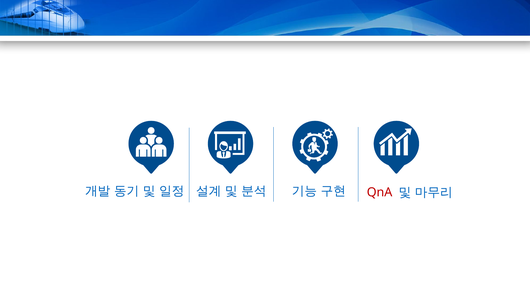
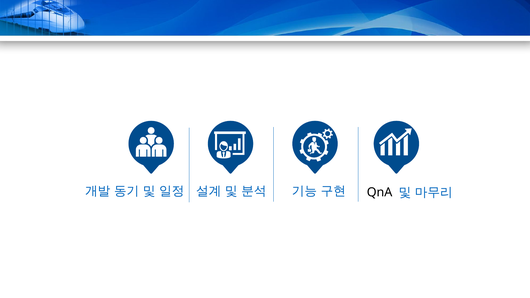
QnA colour: red -> black (380, 192)
